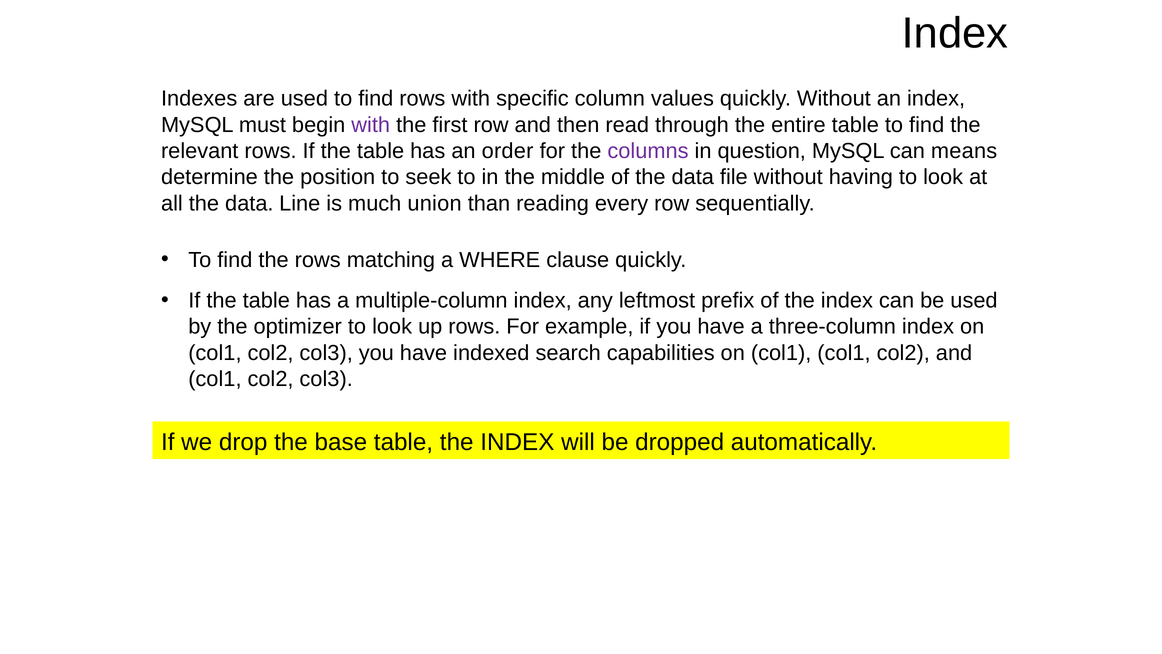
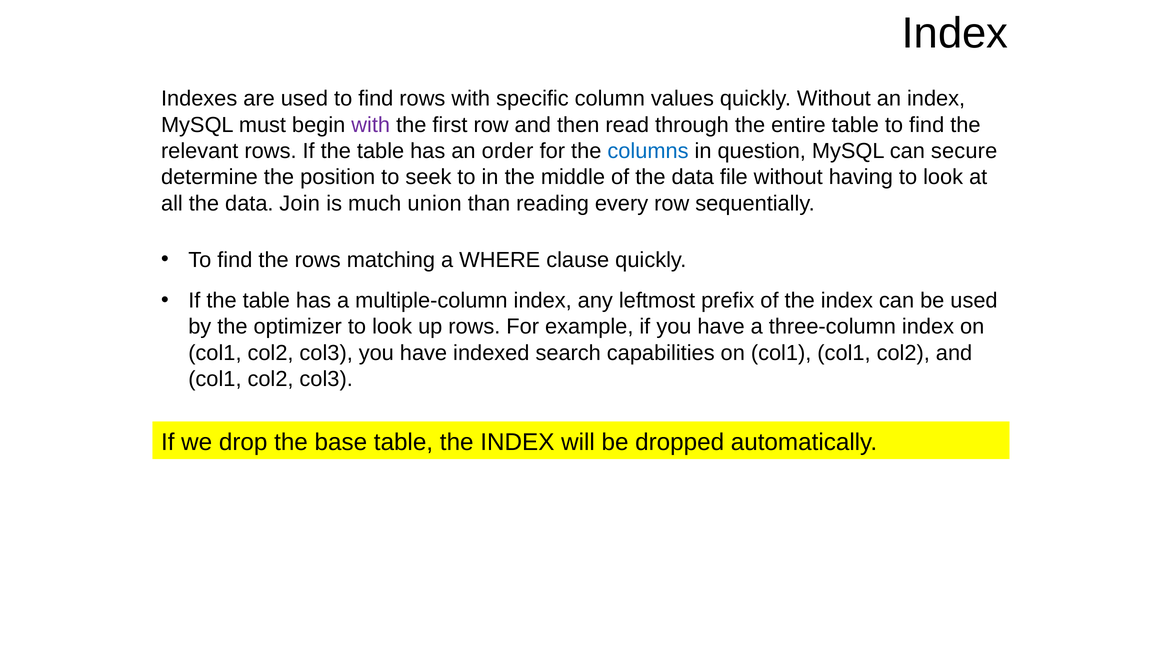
columns colour: purple -> blue (648, 151)
means: means -> secure (964, 151)
Line: Line -> Join (300, 203)
